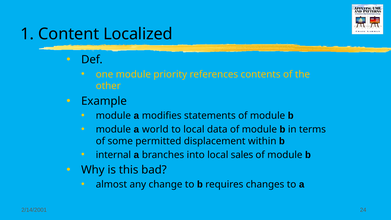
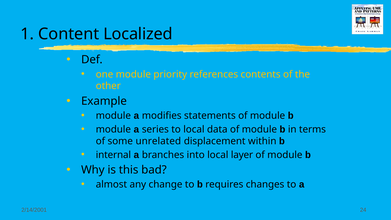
world: world -> series (155, 129)
permitted: permitted -> unrelated (158, 141)
sales: sales -> layer (242, 155)
